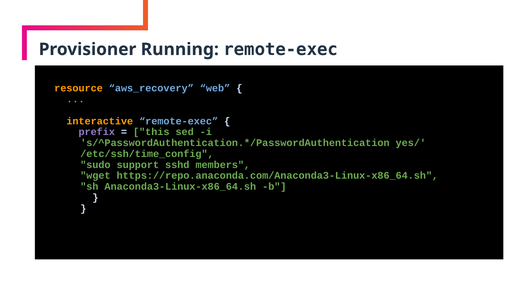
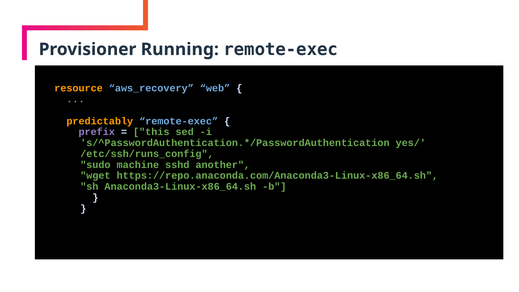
interactive: interactive -> predictably (100, 121)
/etc/ssh/time_config: /etc/ssh/time_config -> /etc/ssh/runs_config (147, 154)
support: support -> machine (138, 165)
members: members -> another (223, 165)
